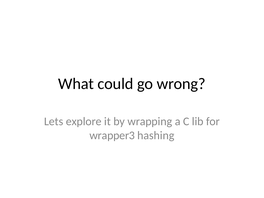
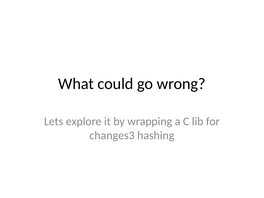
wrapper3: wrapper3 -> changes3 (112, 135)
